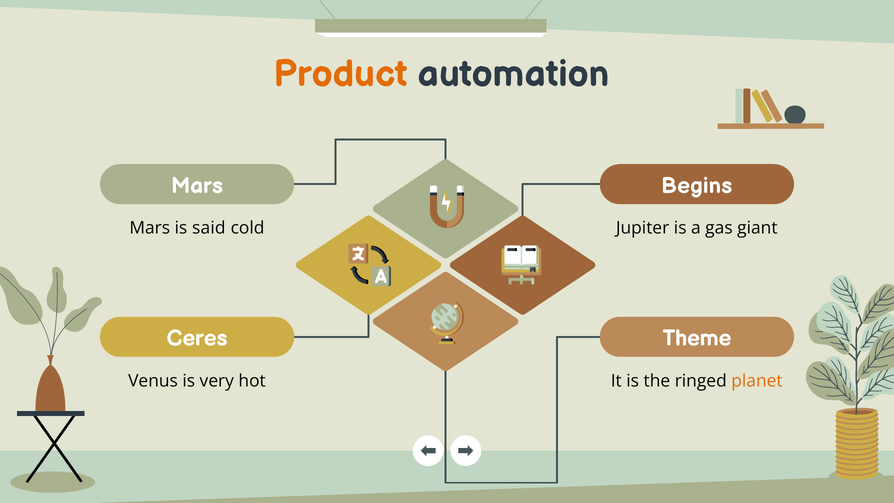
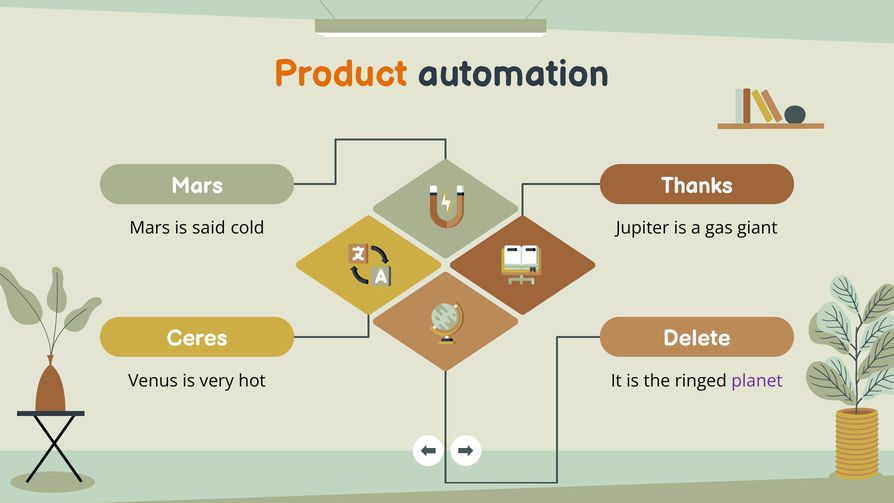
Begins: Begins -> Thanks (697, 186)
Theme: Theme -> Delete (697, 338)
planet colour: orange -> purple (757, 381)
